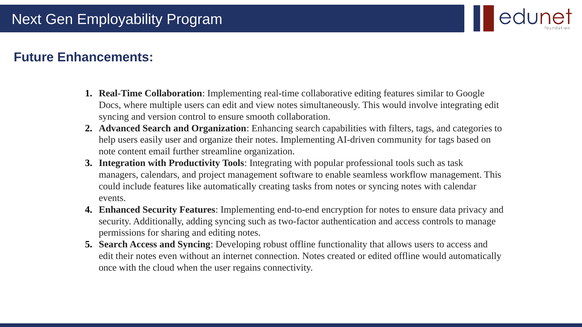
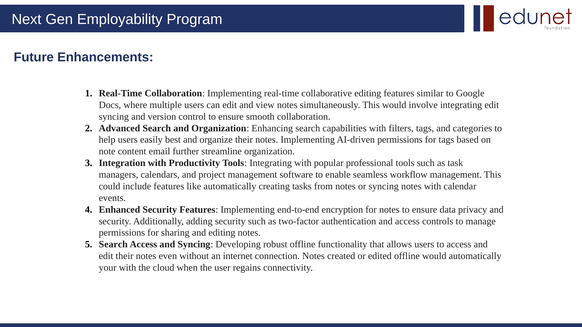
easily user: user -> best (173, 140)
AI-driven community: community -> permissions (400, 140)
adding syncing: syncing -> security (230, 221)
once: once -> your (108, 268)
